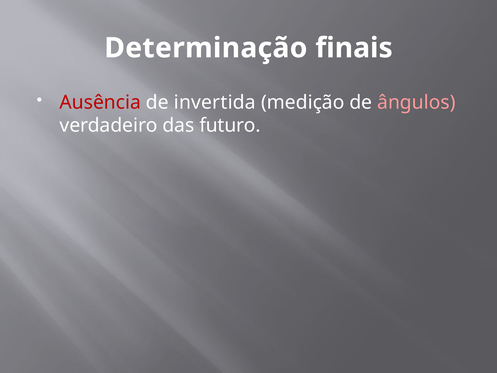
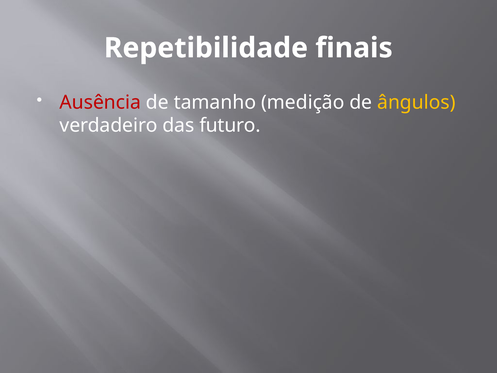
Determinação: Determinação -> Repetibilidade (206, 48)
invertida: invertida -> tamanho (215, 102)
ângulos colour: pink -> yellow (416, 102)
